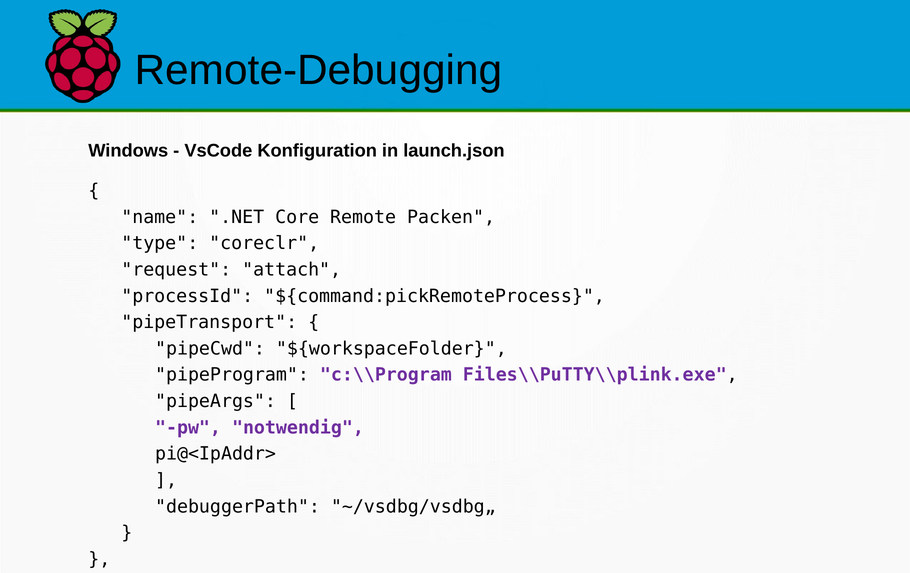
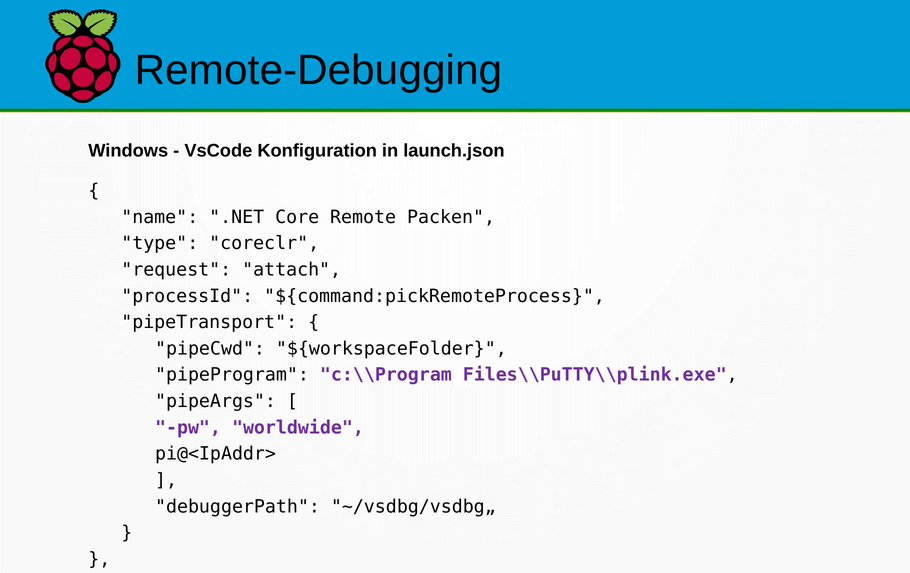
notwendig: notwendig -> worldwide (298, 428)
